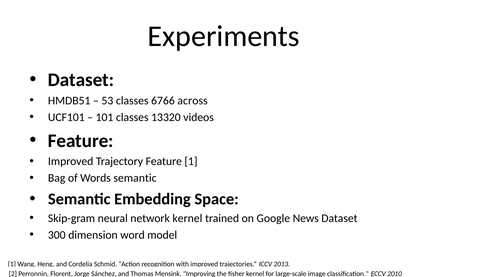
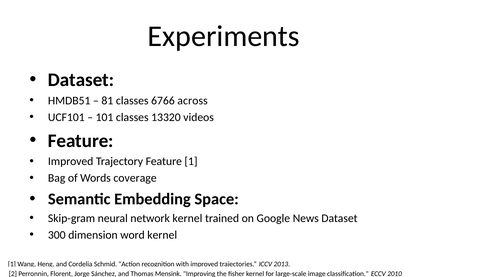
53: 53 -> 81 (107, 101)
Words semantic: semantic -> coverage (135, 178)
word model: model -> kernel (162, 235)
